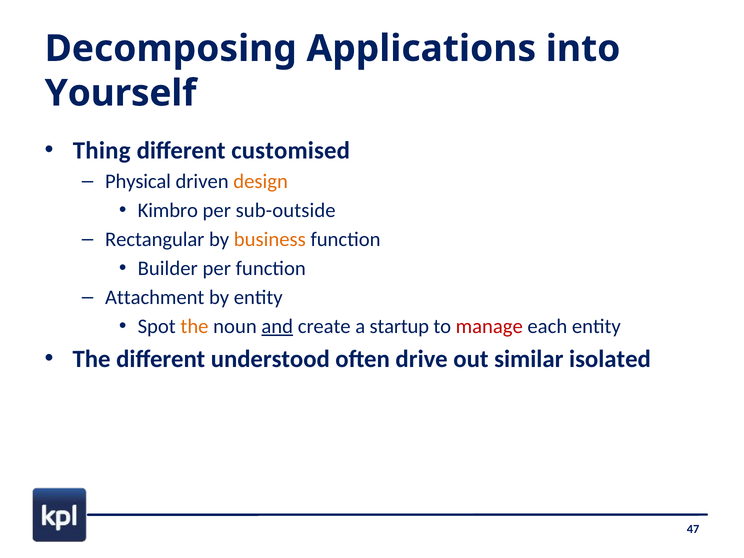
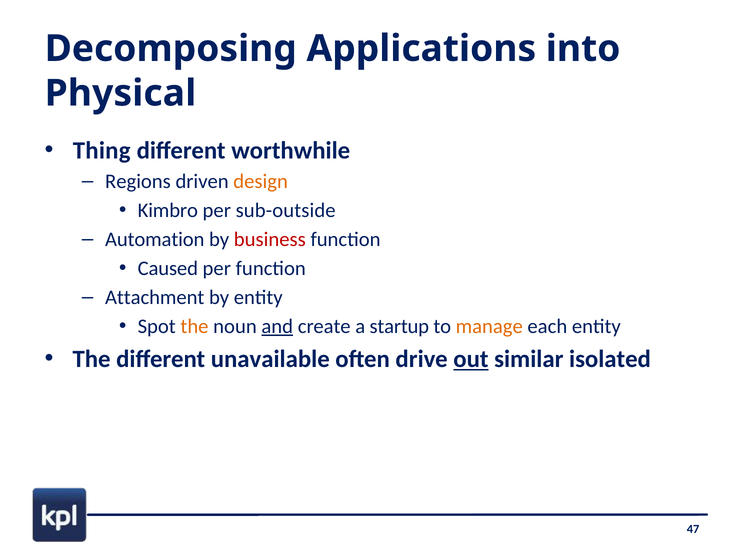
Yourself: Yourself -> Physical (120, 93)
customised: customised -> worthwhile (291, 151)
Physical: Physical -> Regions (138, 182)
Rectangular: Rectangular -> Automation (155, 240)
business colour: orange -> red (270, 240)
Builder: Builder -> Caused (168, 268)
manage colour: red -> orange (489, 326)
understood: understood -> unavailable (270, 359)
out underline: none -> present (471, 359)
